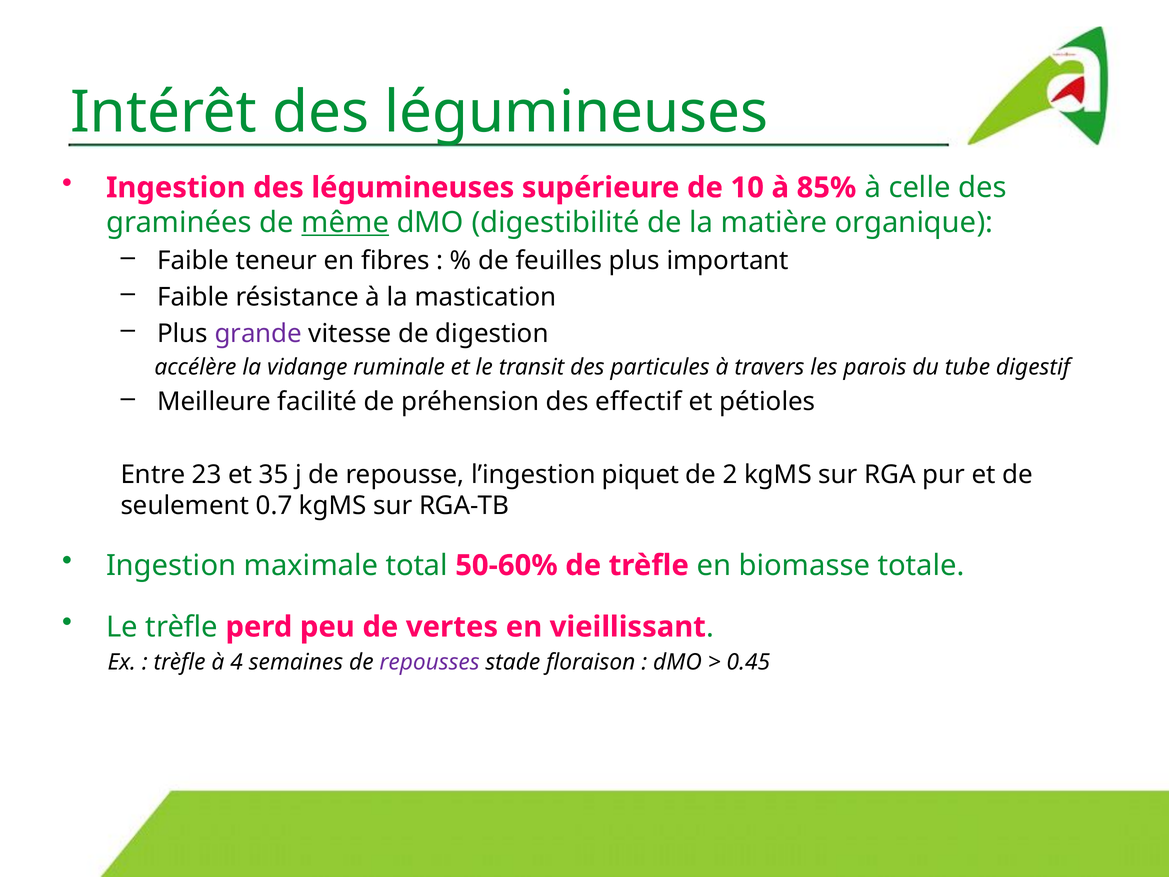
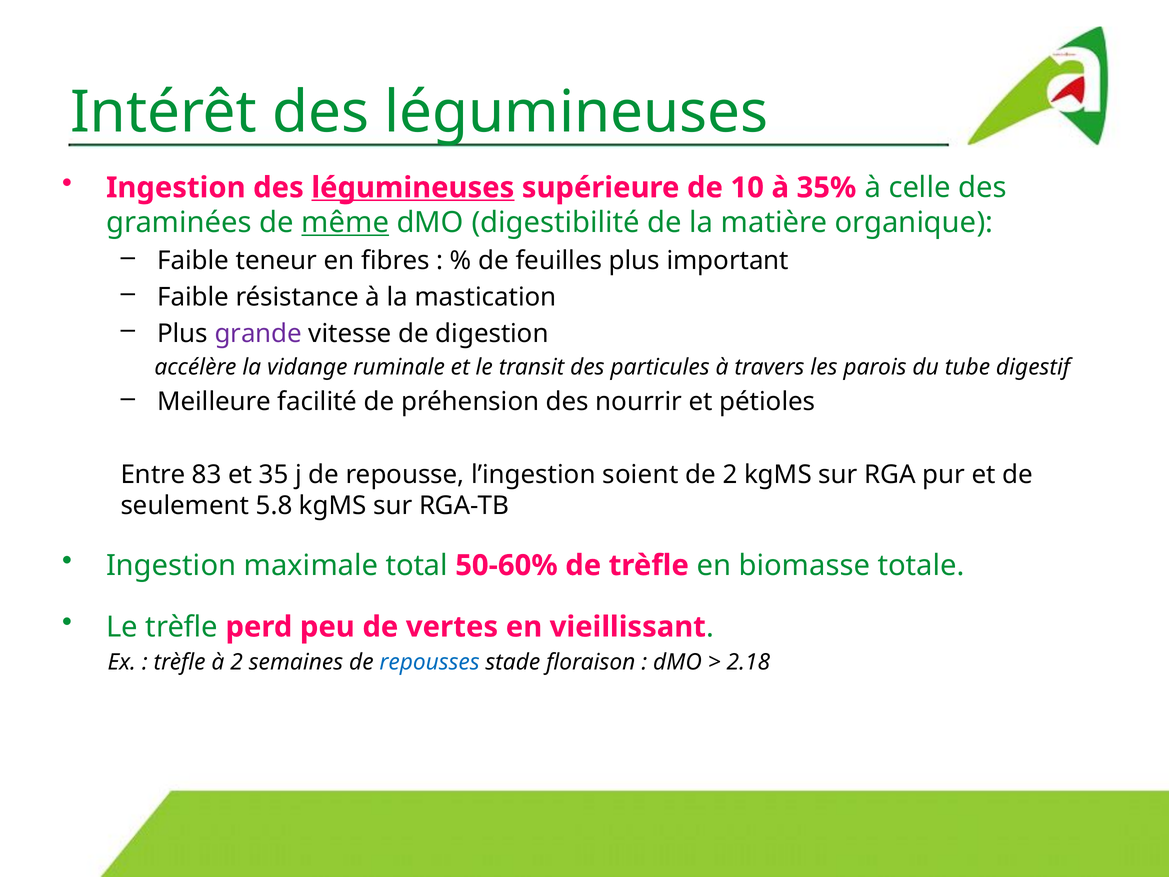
légumineuses underline: none -> present (413, 188)
85%: 85% -> 35% (826, 188)
effectif: effectif -> nourrir (639, 402)
23: 23 -> 83 (207, 474)
piquet: piquet -> soient (640, 474)
0.7: 0.7 -> 5.8 (274, 506)
à 4: 4 -> 2 (237, 662)
repousses colour: purple -> blue (430, 662)
0.45: 0.45 -> 2.18 (748, 662)
